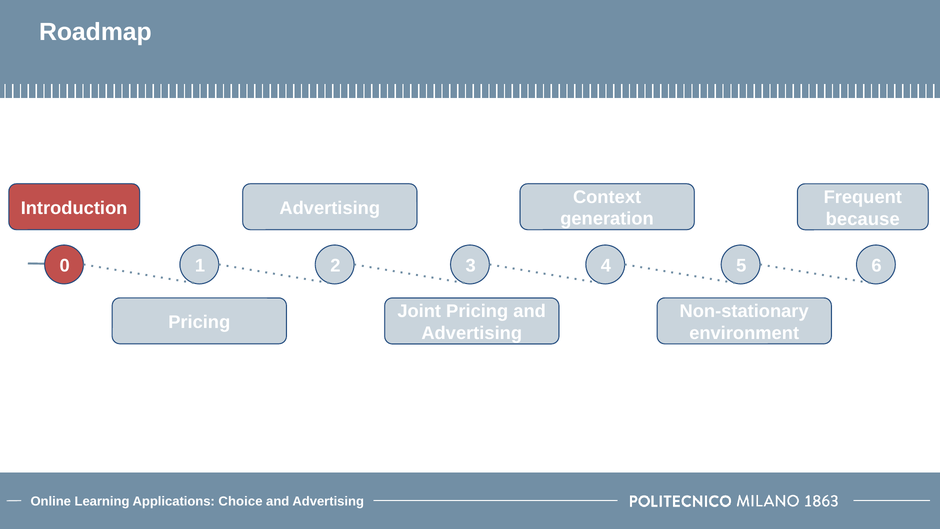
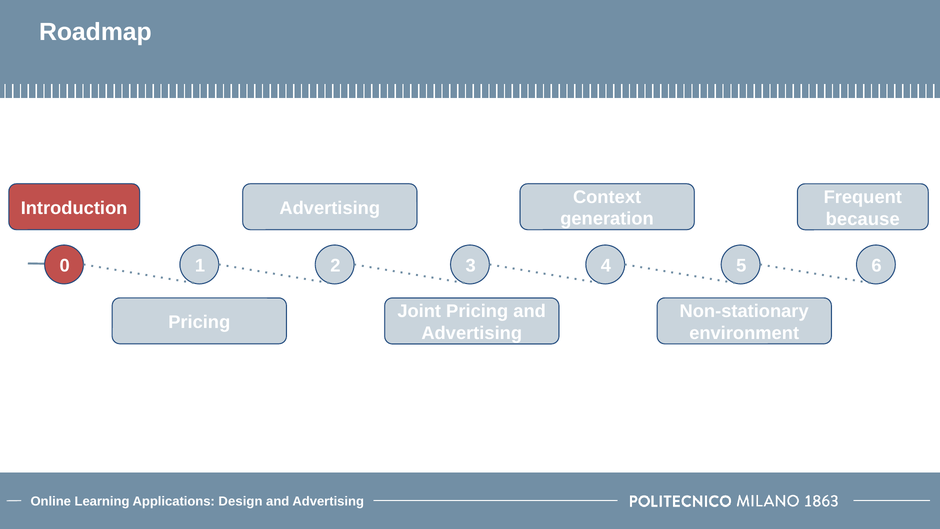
Choice: Choice -> Design (240, 501)
